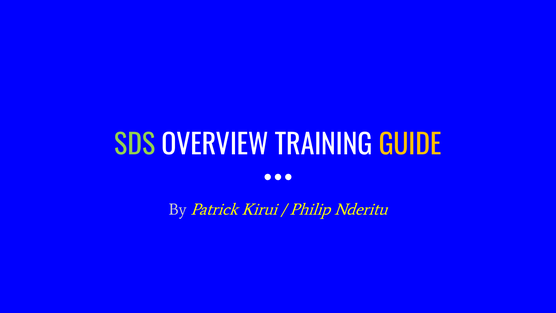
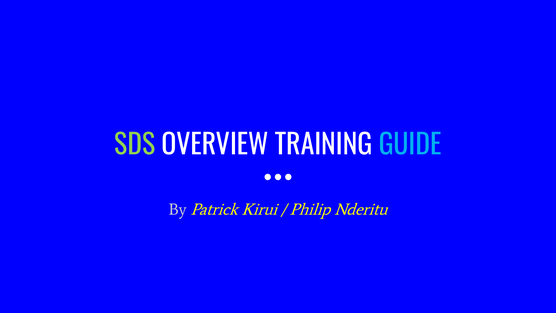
GUIDE colour: yellow -> light blue (410, 145)
